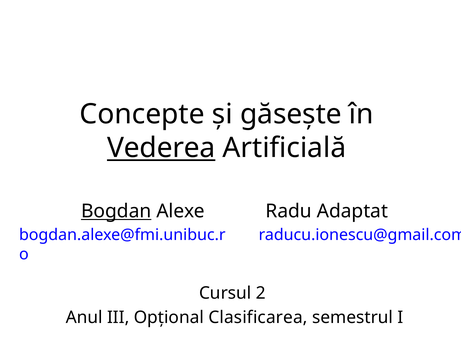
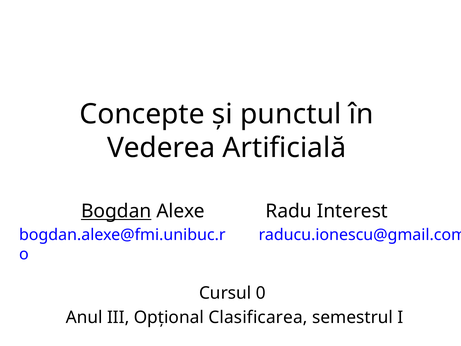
găsește: găsește -> punctul (291, 114)
Vederea underline: present -> none (161, 148)
Adaptat: Adaptat -> Interest (352, 211)
2: 2 -> 0 (261, 293)
